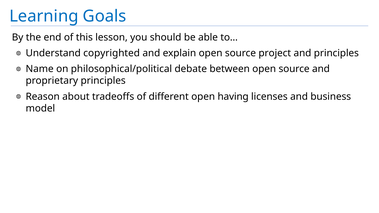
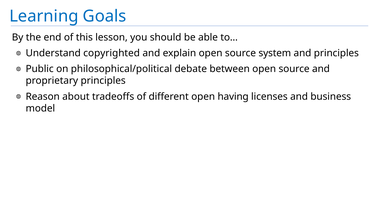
project: project -> system (275, 53)
Name: Name -> Public (40, 69)
